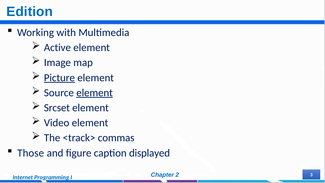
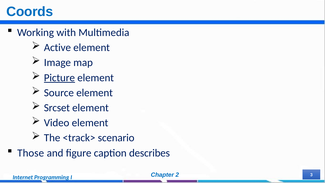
Edition: Edition -> Coords (30, 12)
element underline: present -> none (95, 93)
commas: commas -> scenario (116, 138)
displayed: displayed -> describes (149, 153)
